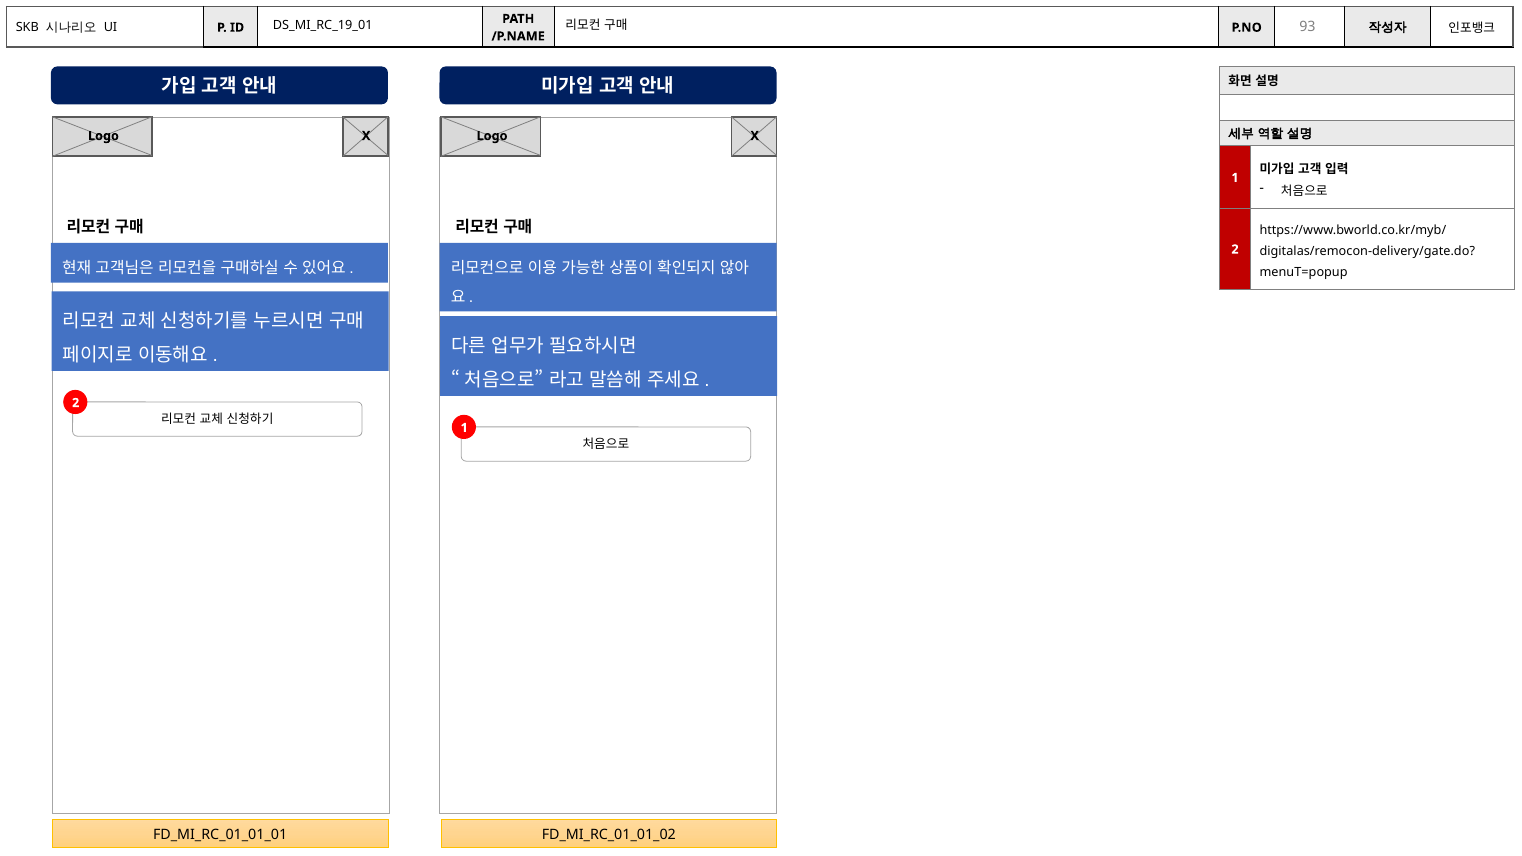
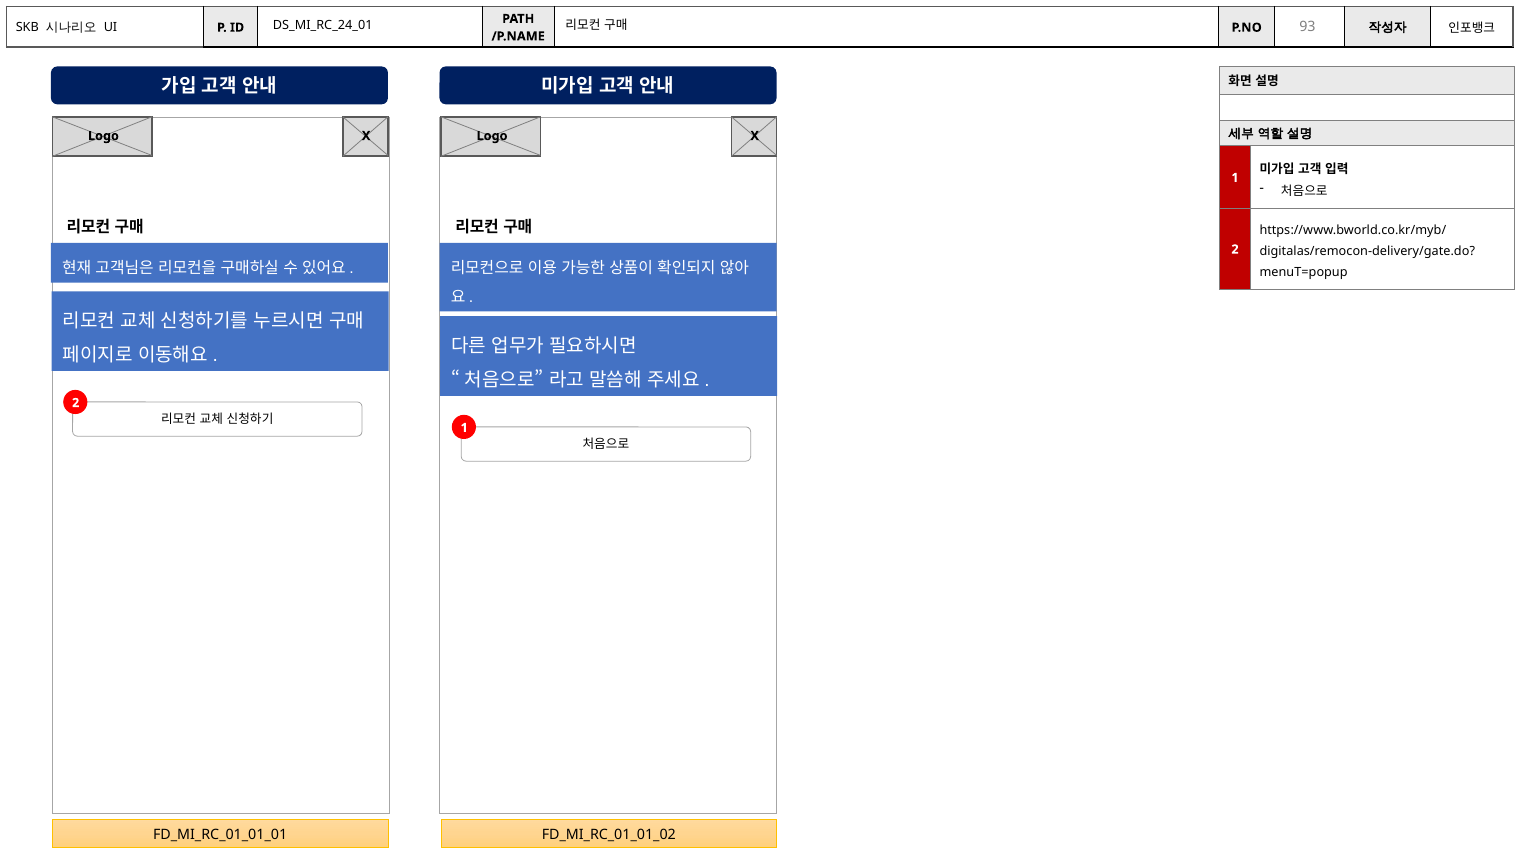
DS_MI_RC_19_01: DS_MI_RC_19_01 -> DS_MI_RC_24_01 (323, 25)
